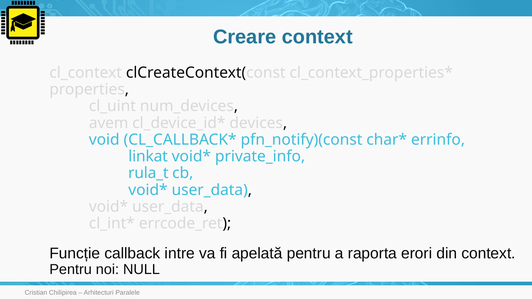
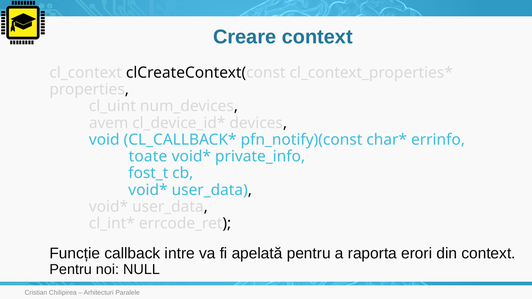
linkat: linkat -> toate (148, 157)
rula_t: rula_t -> fost_t (148, 173)
